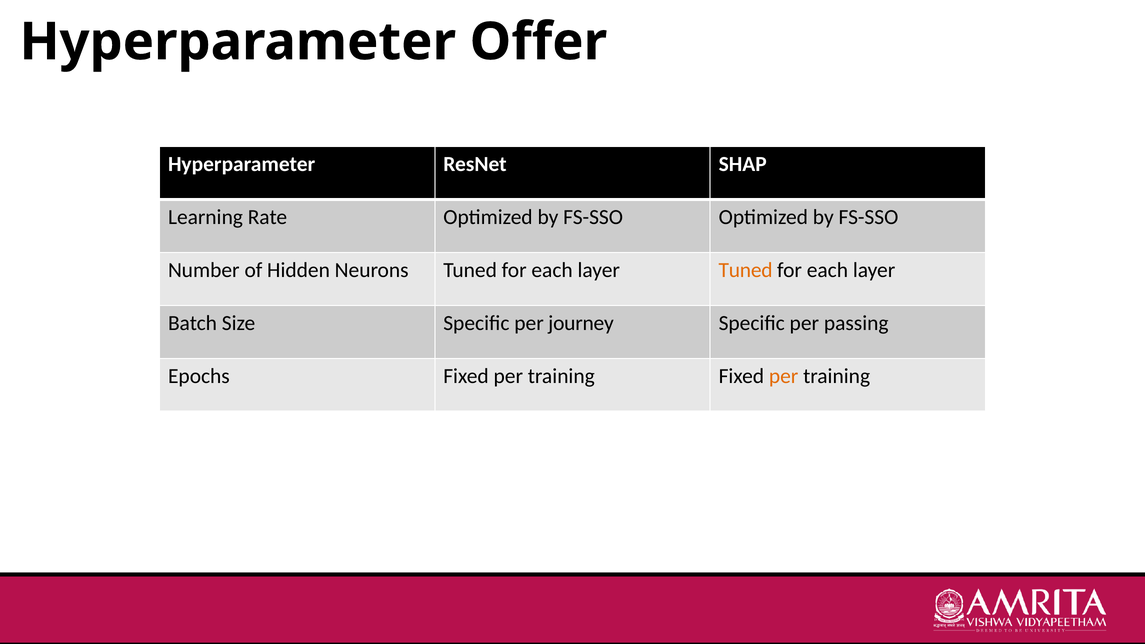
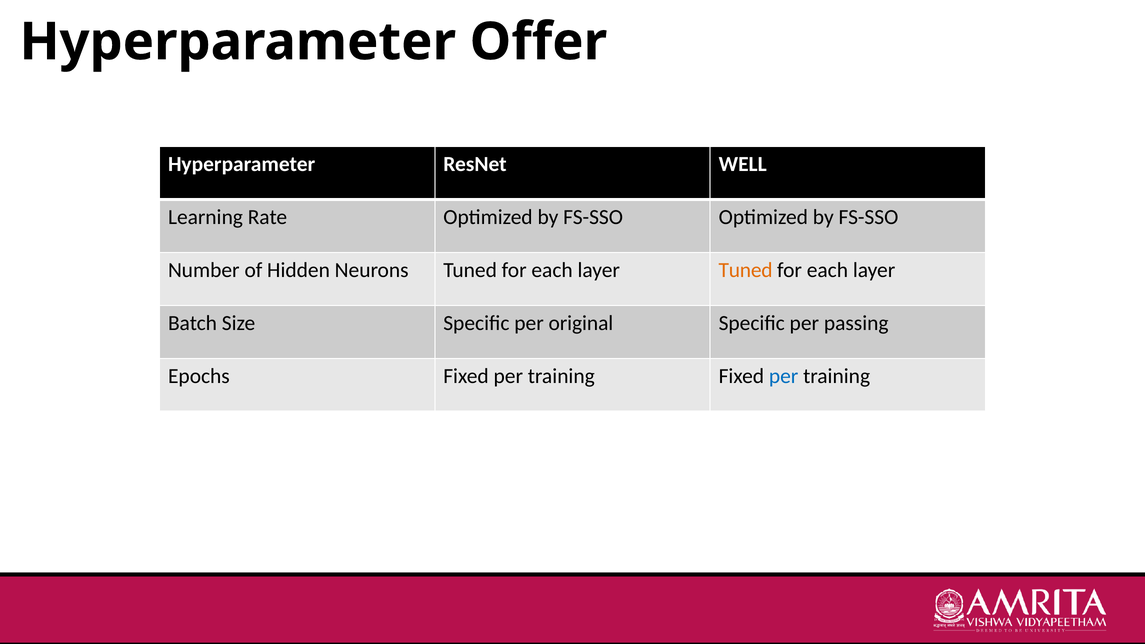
SHAP: SHAP -> WELL (743, 164)
journey: journey -> original (581, 323)
per colour: orange -> blue (784, 376)
